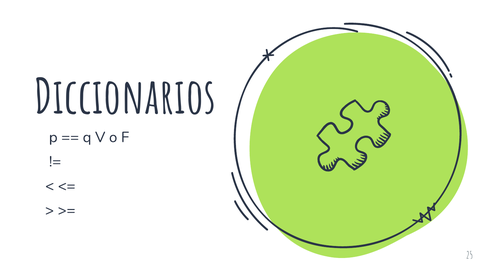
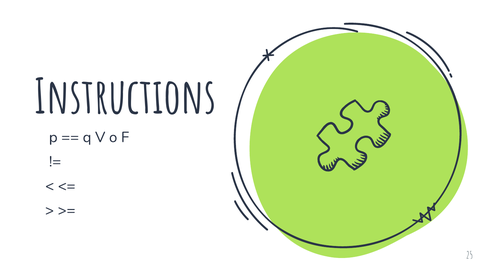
Diccionarios: Diccionarios -> Instructions (125, 98)
